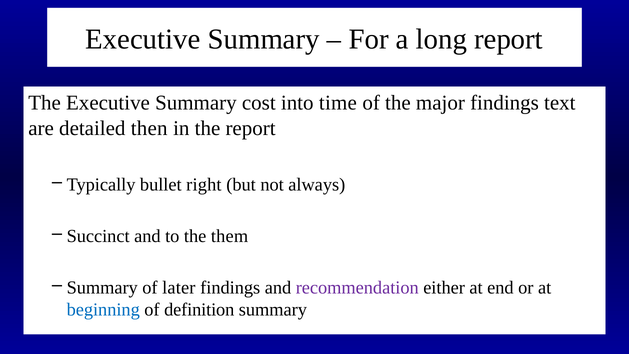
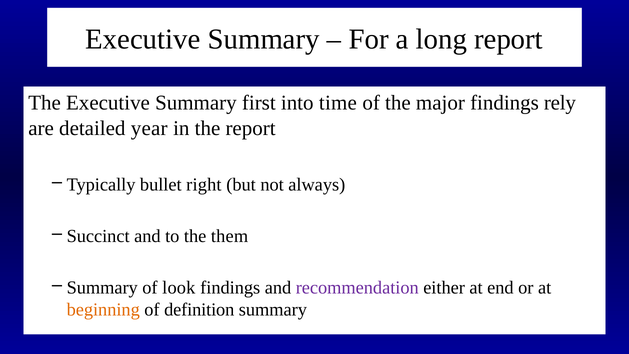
cost: cost -> first (259, 103)
text: text -> rely (560, 103)
then: then -> year (149, 128)
later: later -> look (179, 287)
beginning colour: blue -> orange (103, 309)
